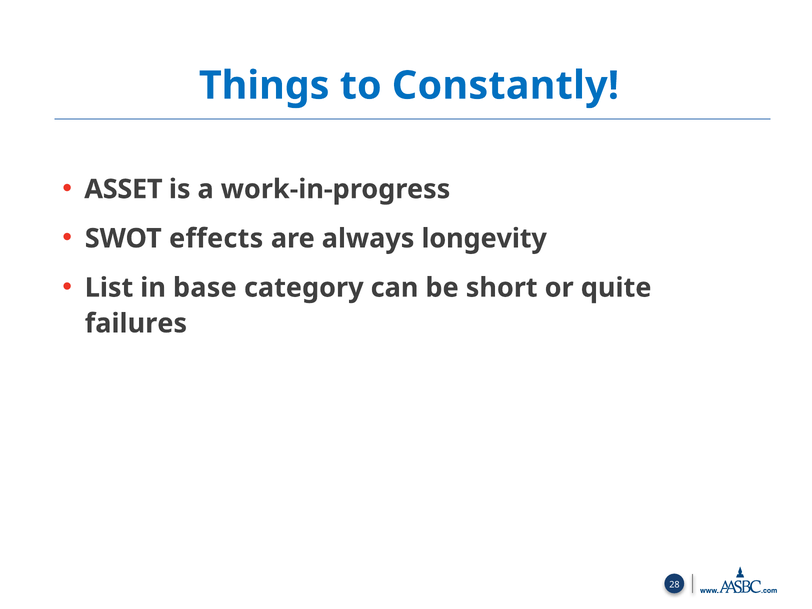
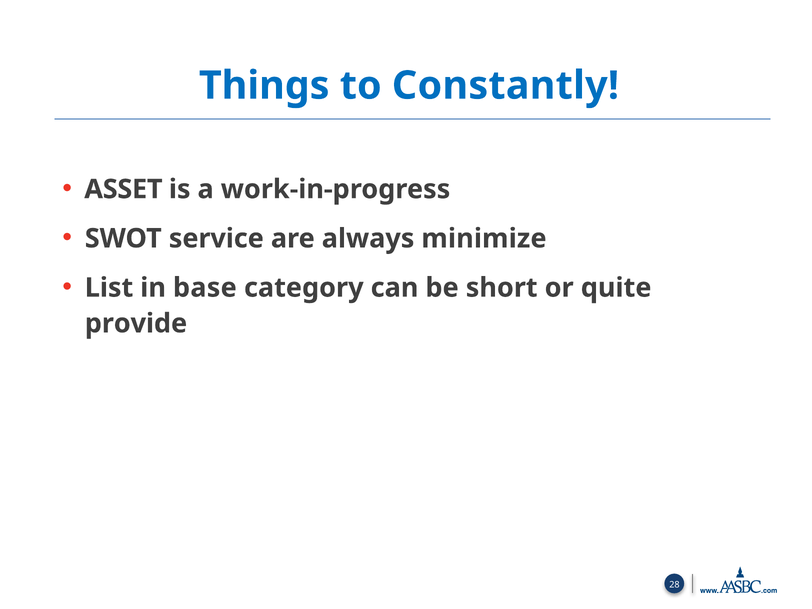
effects: effects -> service (216, 239)
longevity: longevity -> minimize (484, 239)
failures: failures -> provide (136, 323)
